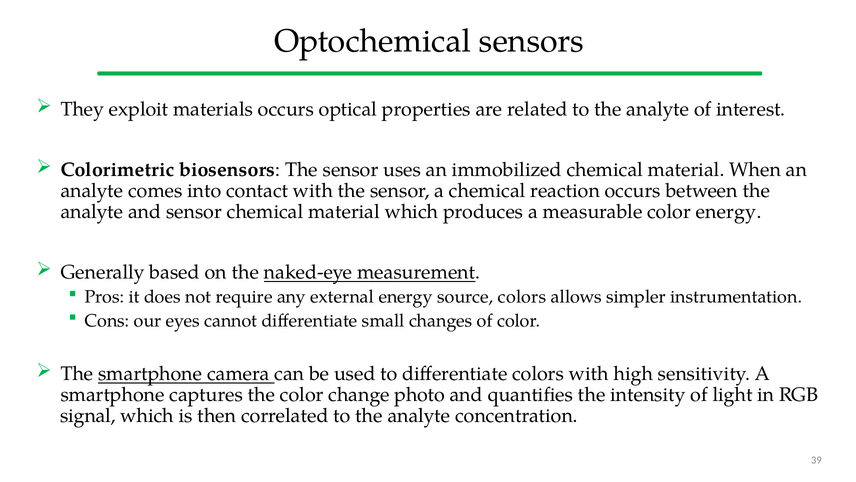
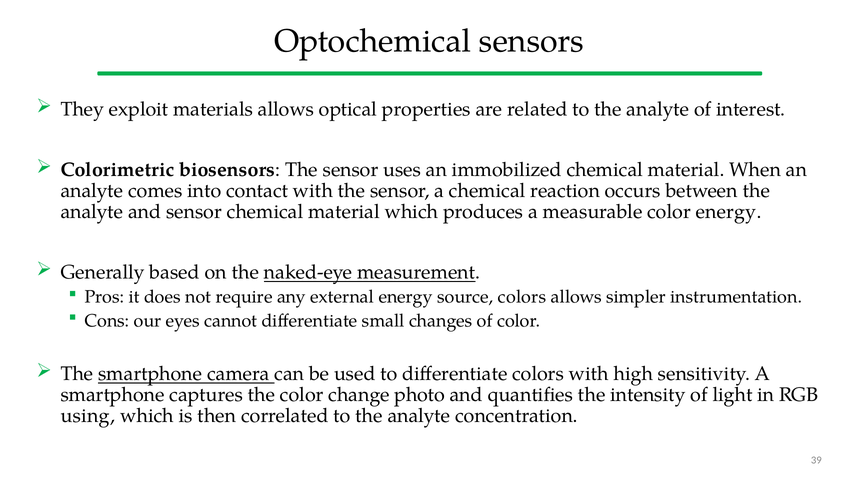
materials occurs: occurs -> allows (286, 109)
signal: signal -> using (88, 416)
